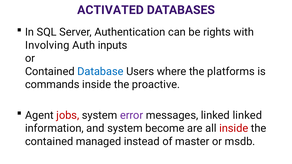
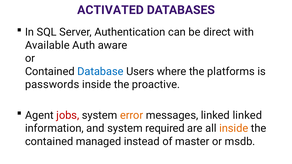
rights: rights -> direct (217, 32)
Involving: Involving -> Available (47, 45)
inputs: inputs -> aware (113, 45)
commands: commands -> passwords (52, 85)
error colour: purple -> orange (132, 115)
become: become -> required (165, 129)
inside colour: red -> orange (234, 129)
